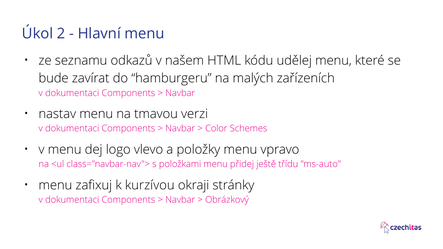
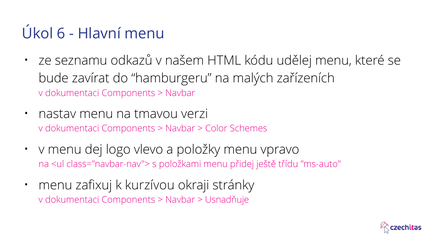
2: 2 -> 6 (61, 34)
Obrázkový: Obrázkový -> Usnadňuje (227, 200)
